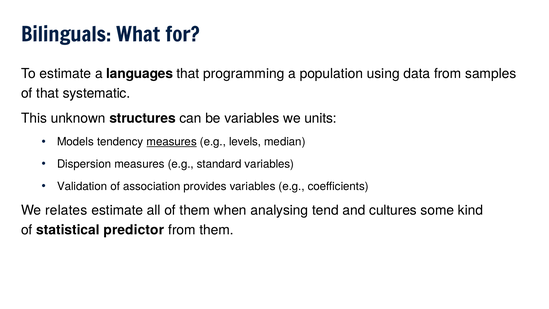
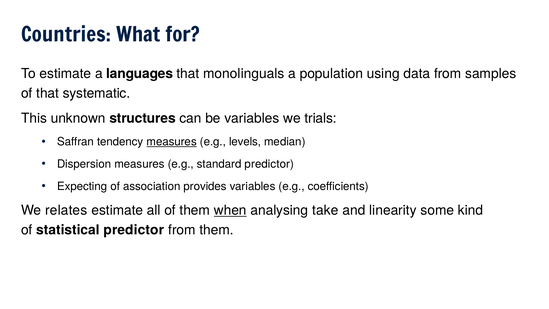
Bilinguals: Bilinguals -> Countries (66, 35)
programming: programming -> monolinguals (244, 74)
units: units -> trials (321, 118)
Models: Models -> Saffran (75, 142)
standard variables: variables -> predictor (269, 164)
Validation: Validation -> Expecting (82, 186)
when underline: none -> present (230, 210)
tend: tend -> take (325, 210)
cultures: cultures -> linearity (393, 210)
